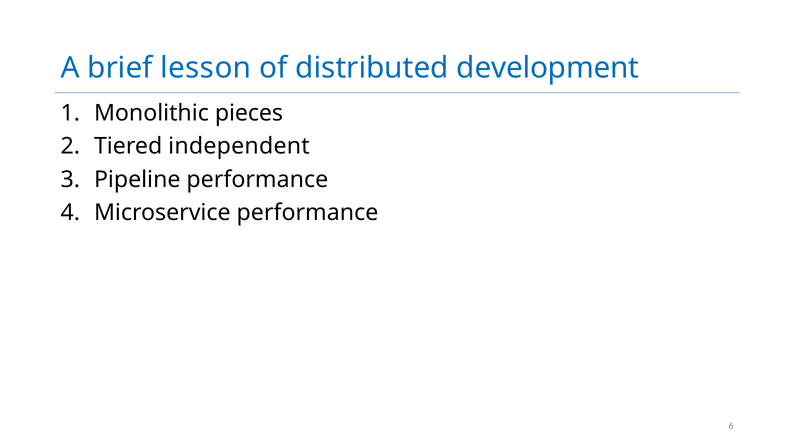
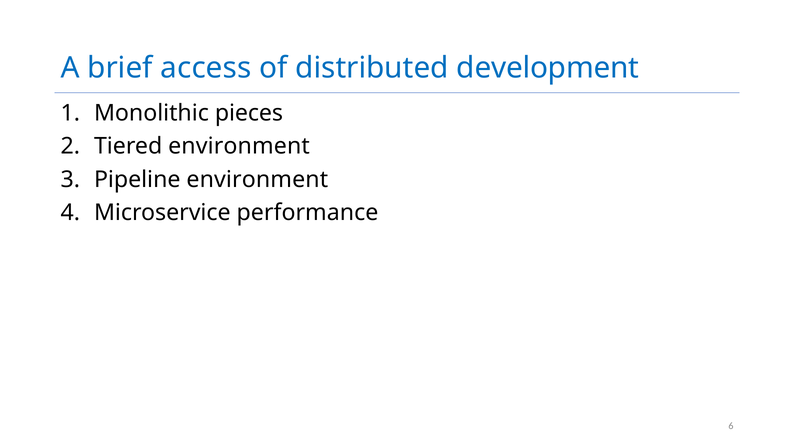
lesson: lesson -> access (206, 68)
Tiered independent: independent -> environment (239, 146)
Pipeline performance: performance -> environment (257, 180)
